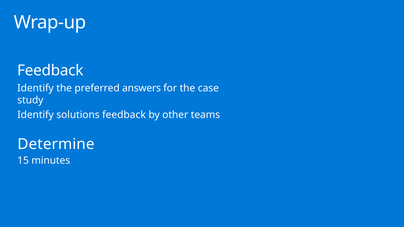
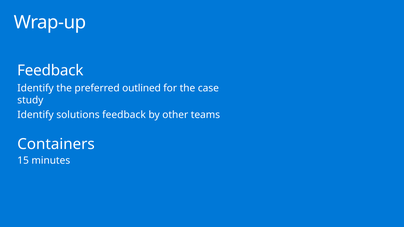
answers: answers -> outlined (142, 88)
Determine: Determine -> Containers (56, 144)
